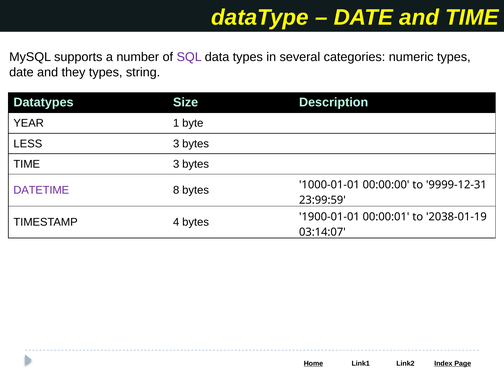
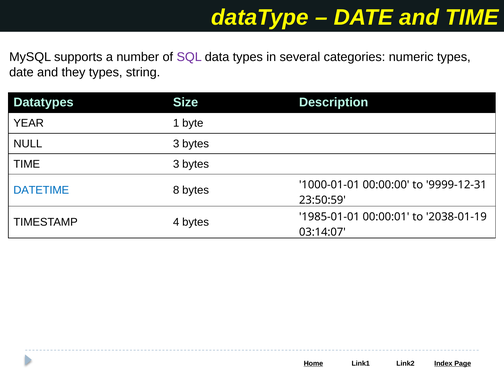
LESS: LESS -> NULL (28, 144)
DATETIME colour: purple -> blue (41, 190)
23:99:59: 23:99:59 -> 23:50:59 (322, 200)
1900-01-01: 1900-01-01 -> 1985-01-01 (329, 217)
